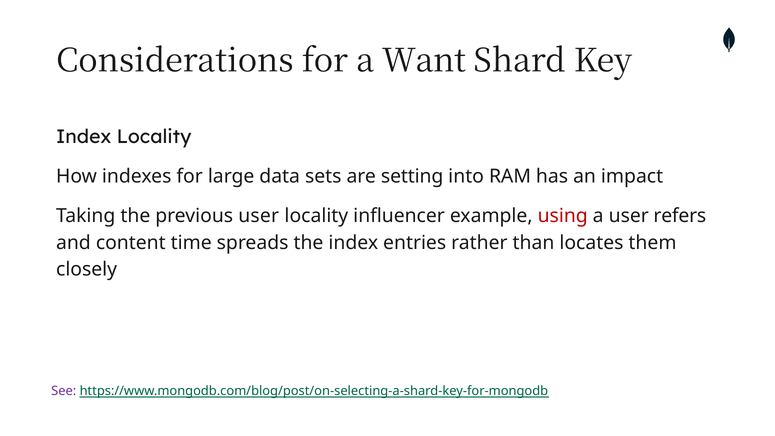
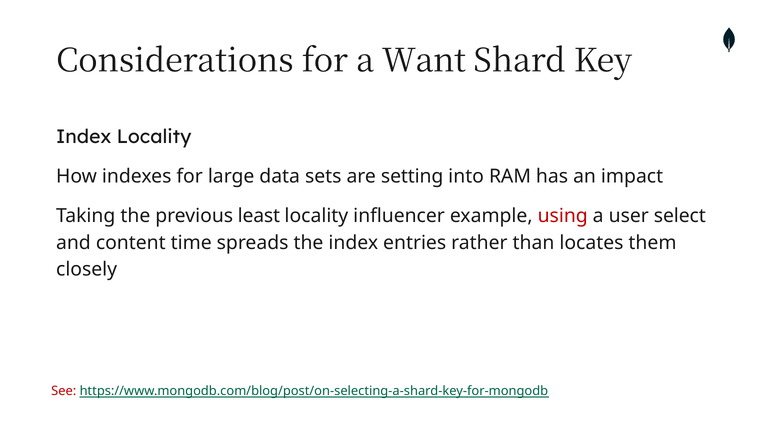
previous user: user -> least (259, 216)
refers: refers -> select (680, 216)
See colour: purple -> red (64, 391)
